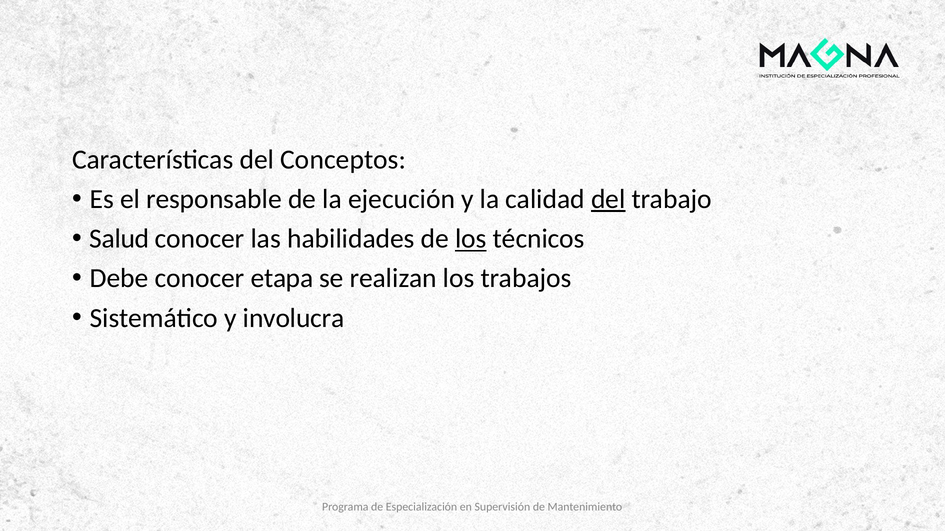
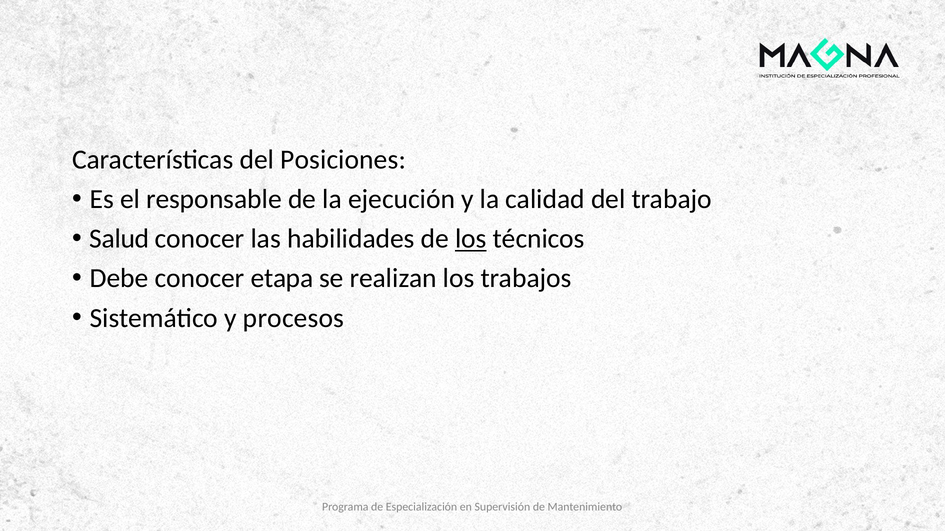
Conceptos: Conceptos -> Posiciones (343, 160)
del underline: present -> none (608, 199)
involucra: involucra -> procesos (294, 318)
